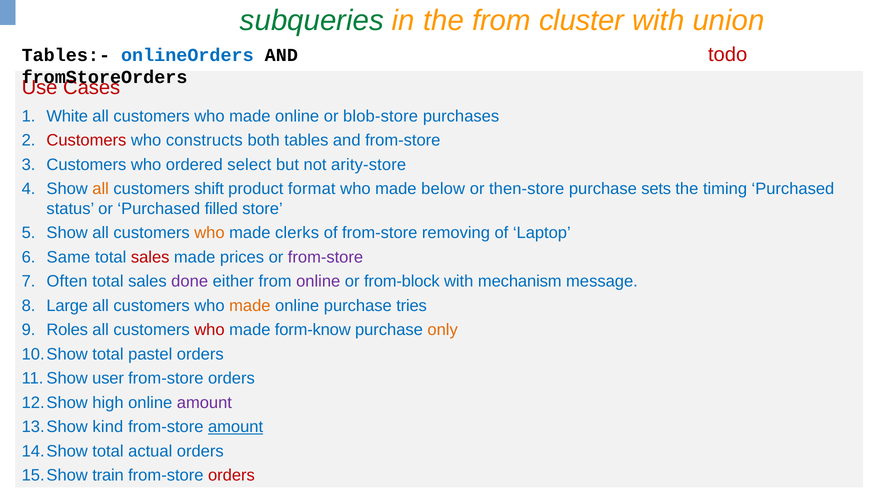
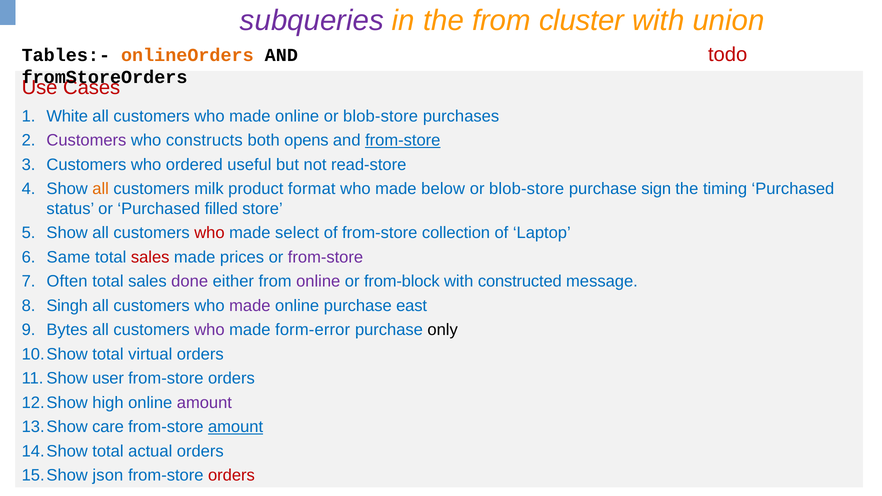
subqueries colour: green -> purple (312, 20)
onlineOrders colour: blue -> orange (187, 55)
Customers colour: red -> purple (86, 140)
tables: tables -> opens (306, 140)
from-store underline: none -> present (403, 140)
select: select -> useful (249, 165)
arity-store: arity-store -> read-store (369, 165)
shift: shift -> milk (209, 189)
then-store: then-store -> blob-store (527, 189)
sets: sets -> sign (656, 189)
who colour: orange -> red (209, 233)
clerks: clerks -> select (297, 233)
removing: removing -> collection (456, 233)
mechanism: mechanism -> constructed (520, 281)
Large: Large -> Singh (67, 306)
made colour: orange -> purple (250, 306)
tries: tries -> east (412, 306)
Roles: Roles -> Bytes (67, 330)
who colour: red -> purple (209, 330)
form-know: form-know -> form-error (313, 330)
only colour: orange -> black (443, 330)
pastel: pastel -> virtual (150, 354)
kind: kind -> care (108, 427)
train: train -> json (108, 475)
